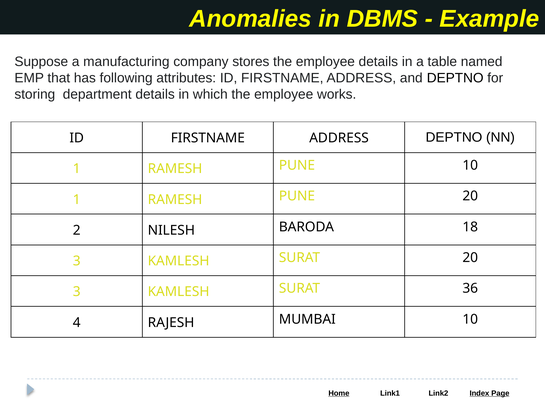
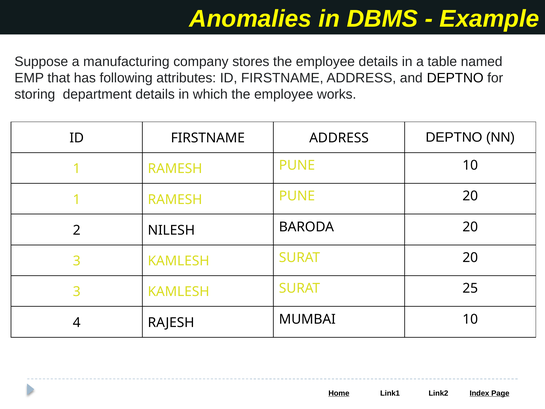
BARODA 18: 18 -> 20 (470, 227)
36: 36 -> 25 (470, 288)
